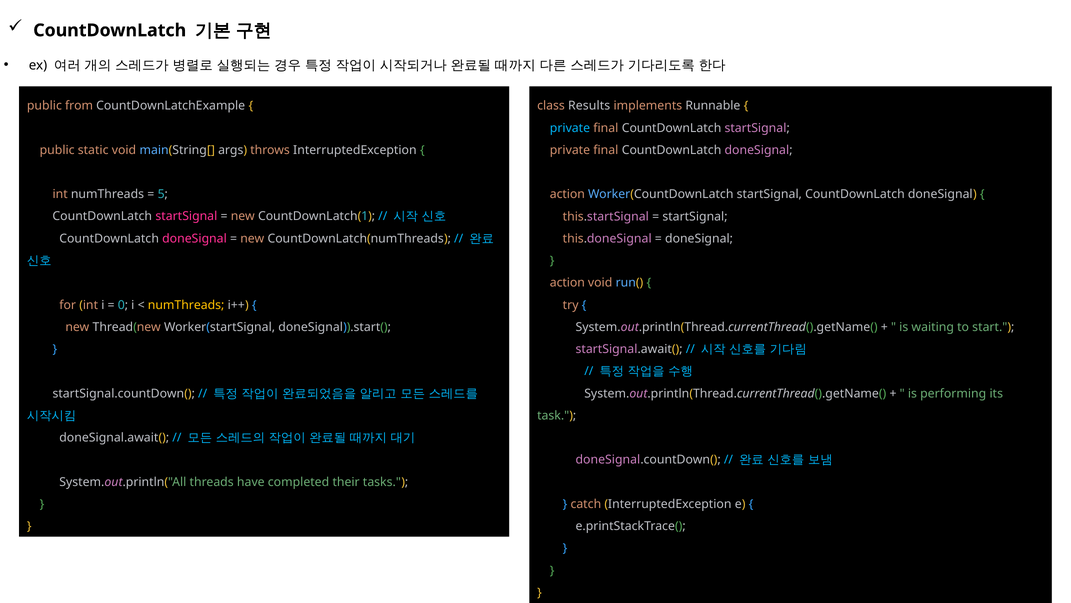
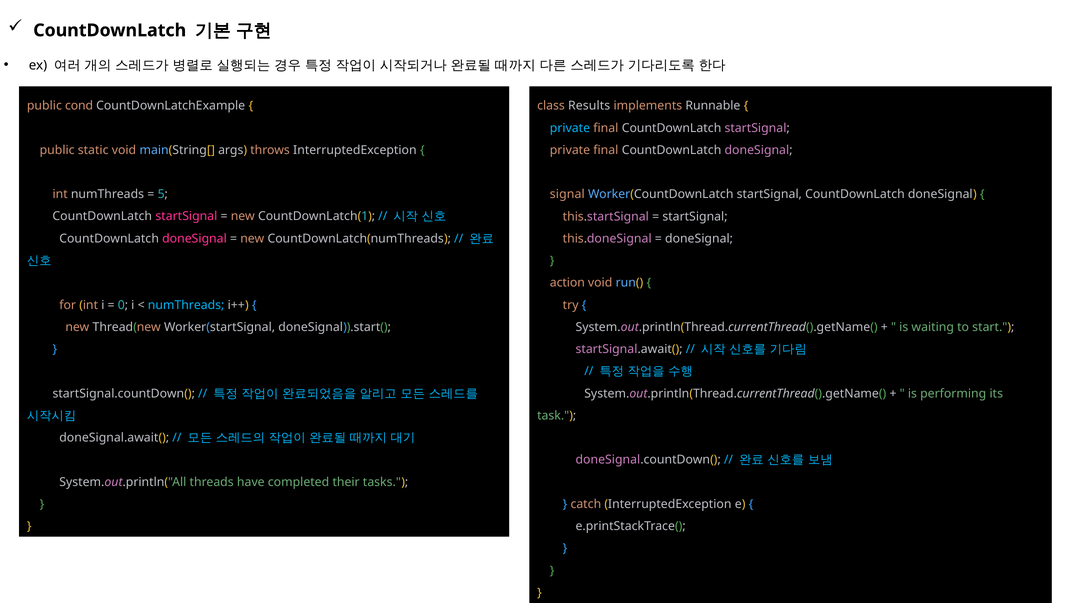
from: from -> cond (79, 106)
action: action -> signal (567, 194)
numThreads colour: yellow -> light blue (186, 305)
